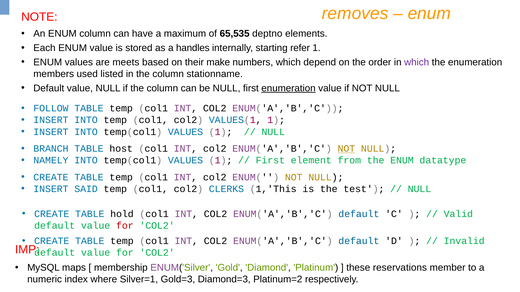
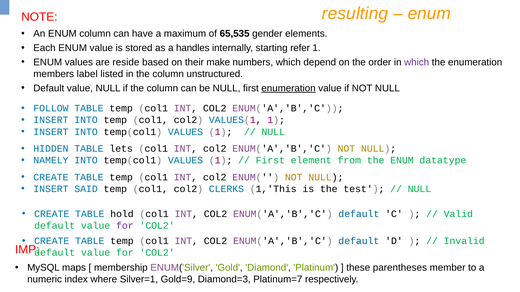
removes: removes -> resulting (355, 14)
deptno: deptno -> gender (267, 34)
meets: meets -> reside (126, 62)
used: used -> label (87, 74)
stationname: stationname -> unstructured (215, 74)
BRANCH: BRANCH -> HIDDEN (51, 149)
host: host -> lets (121, 149)
NOT underline: present -> none (346, 149)
for colour: red -> purple (125, 226)
reservations: reservations -> parentheses (400, 268)
Gold=3: Gold=3 -> Gold=9 (178, 280)
Platinum=2: Platinum=2 -> Platinum=7 (278, 280)
